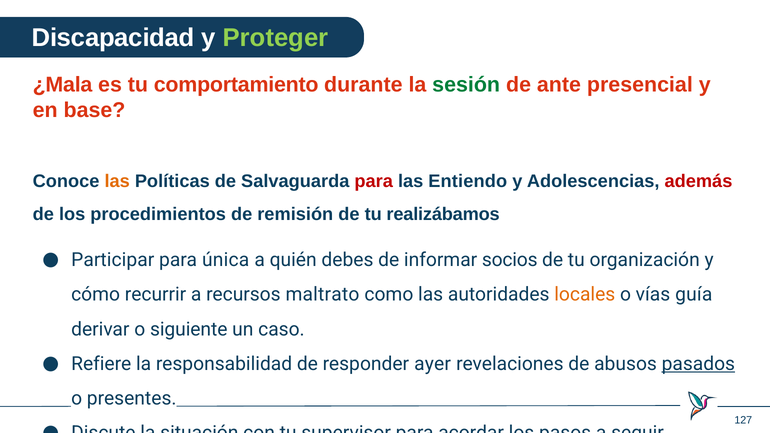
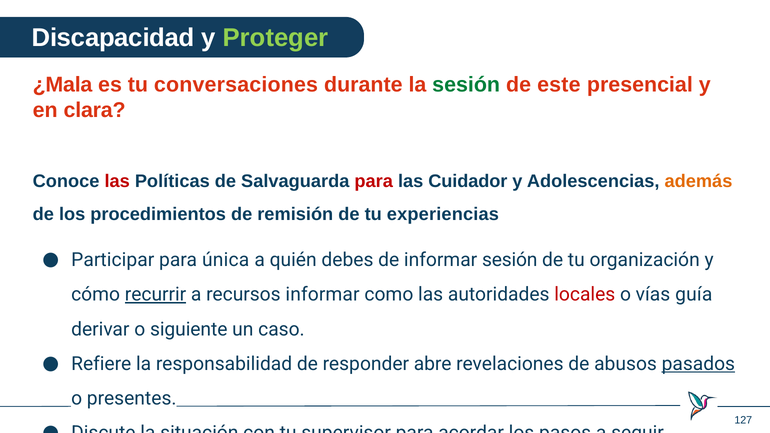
comportamiento: comportamiento -> conversaciones (236, 85)
ante: ante -> este (559, 85)
base: base -> clara (95, 110)
las colour: orange -> red (117, 181)
Entiendo: Entiendo -> Cuidador (468, 181)
además colour: red -> orange (698, 181)
realizábamos: realizábamos -> experiencias (443, 214)
informar socios: socios -> sesión (510, 260)
recurrir underline: none -> present (156, 295)
recursos maltrato: maltrato -> informar (323, 295)
locales colour: orange -> red (585, 295)
ayer: ayer -> abre (433, 364)
